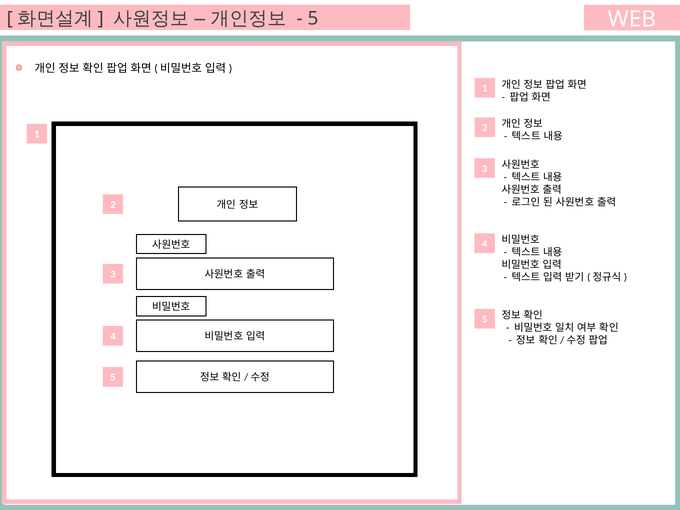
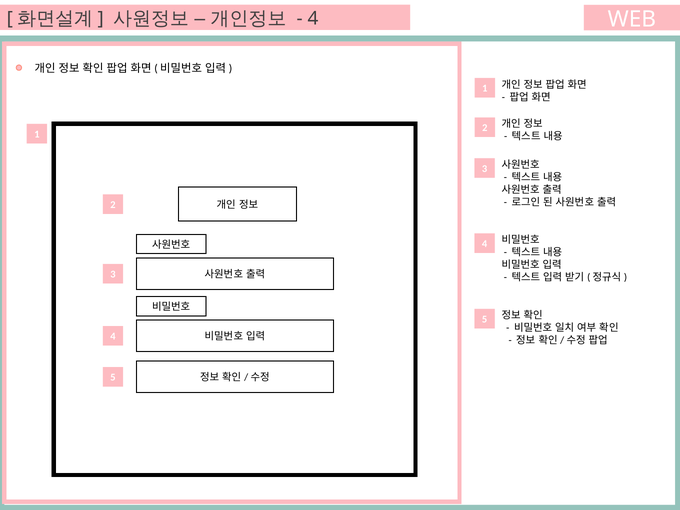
5: 5 -> 4 (313, 19)
